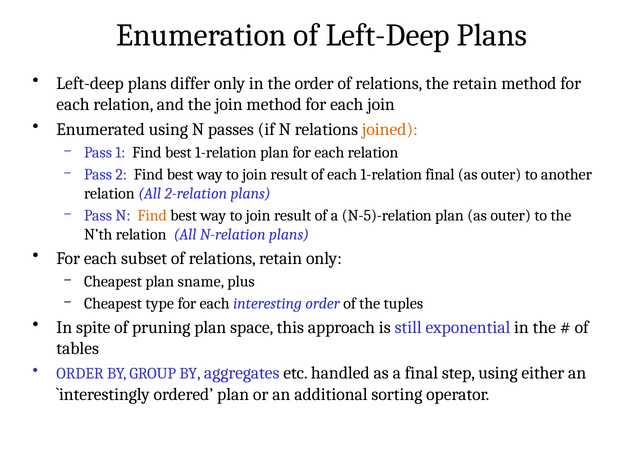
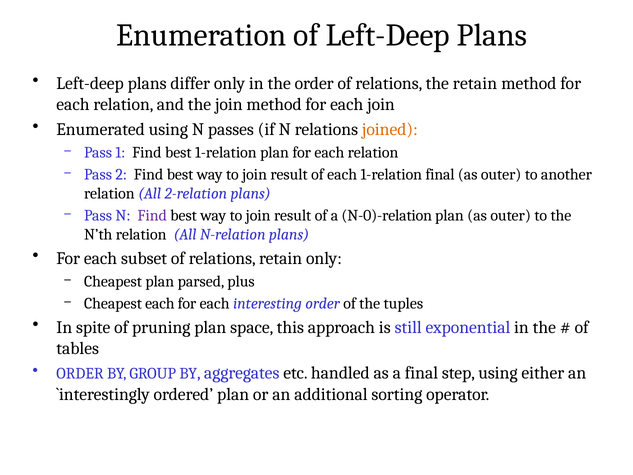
Find colour: orange -> purple (152, 216)
N-5)-relation: N-5)-relation -> N-0)-relation (387, 216)
sname: sname -> parsed (201, 281)
Cheapest type: type -> each (160, 303)
